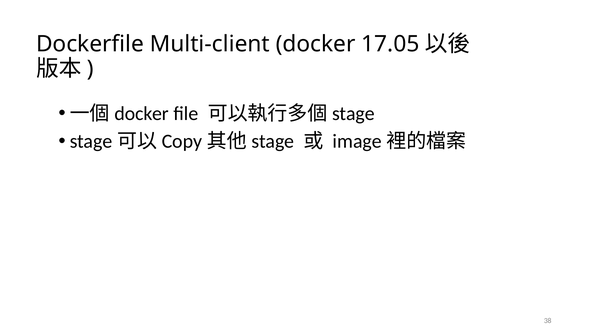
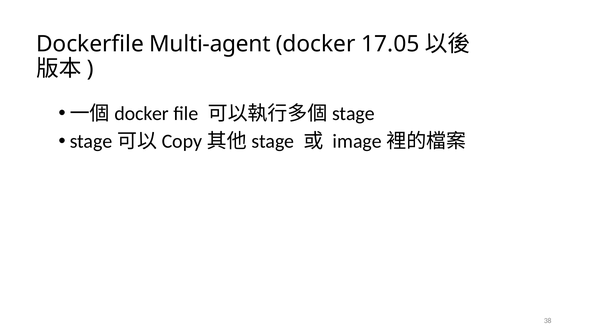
Multi-client: Multi-client -> Multi-agent (210, 44)
